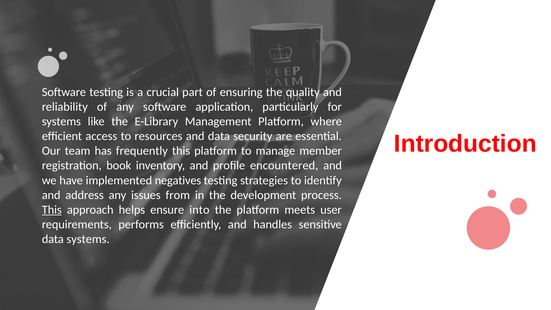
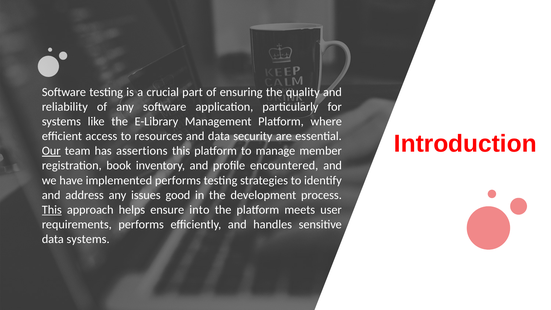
Our underline: none -> present (51, 151)
frequently: frequently -> assertions (142, 151)
implemented negatives: negatives -> performs (178, 180)
from: from -> good (178, 195)
